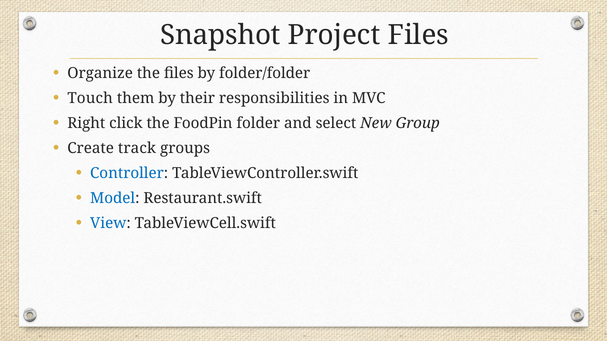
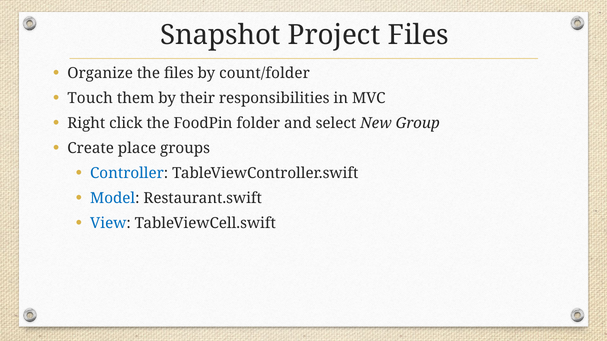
folder/folder: folder/folder -> count/folder (265, 73)
track: track -> place (137, 148)
